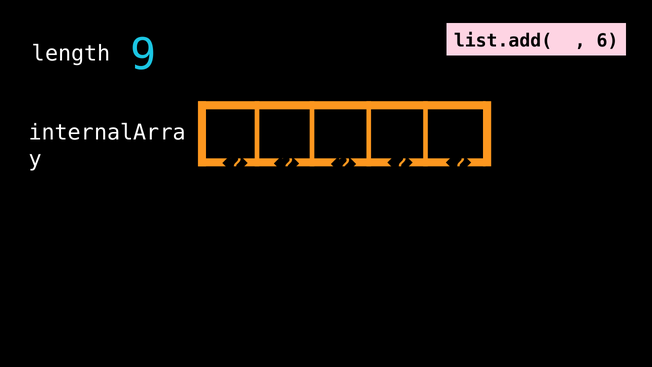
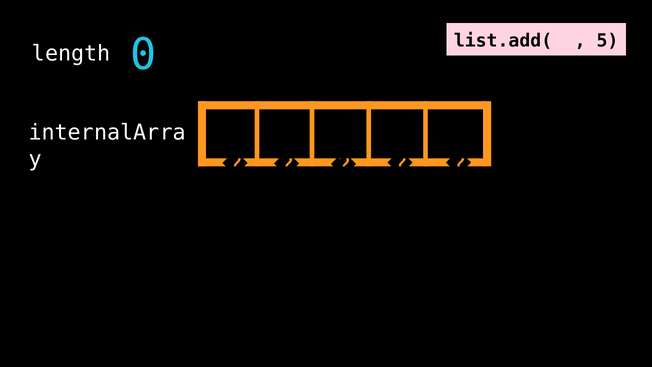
9: 9 -> 0 (143, 55)
6: 6 -> 5 (607, 41)
